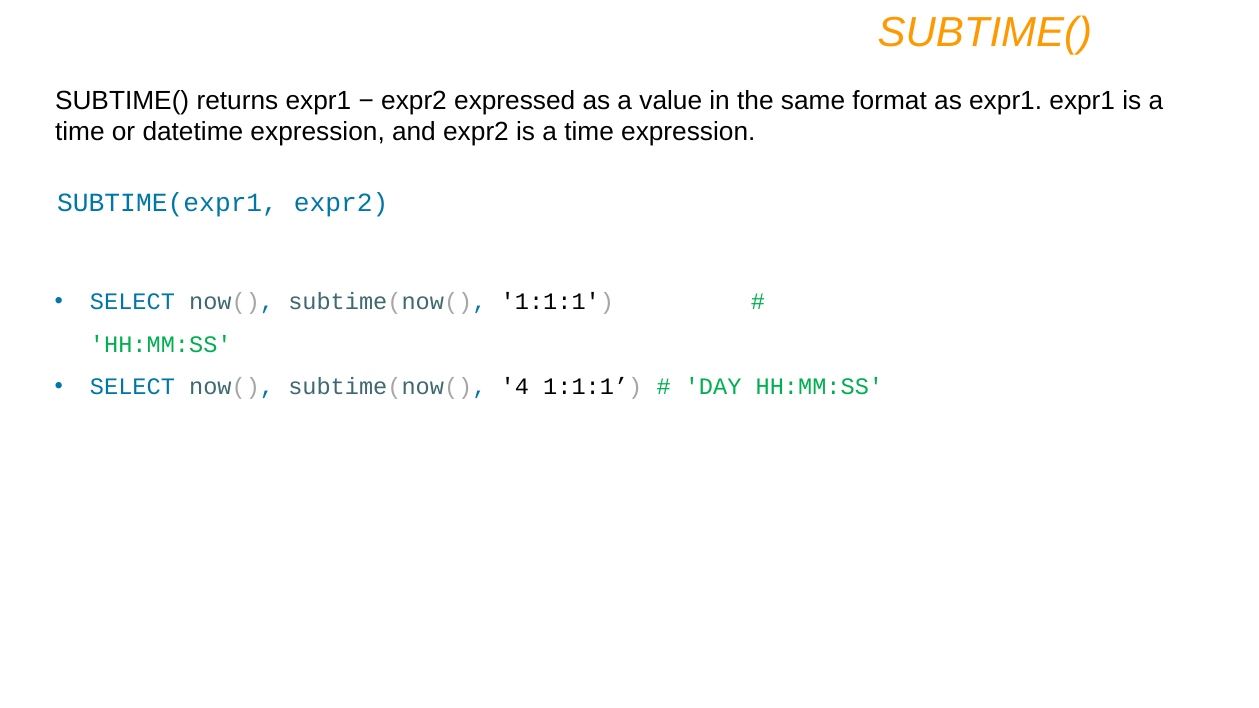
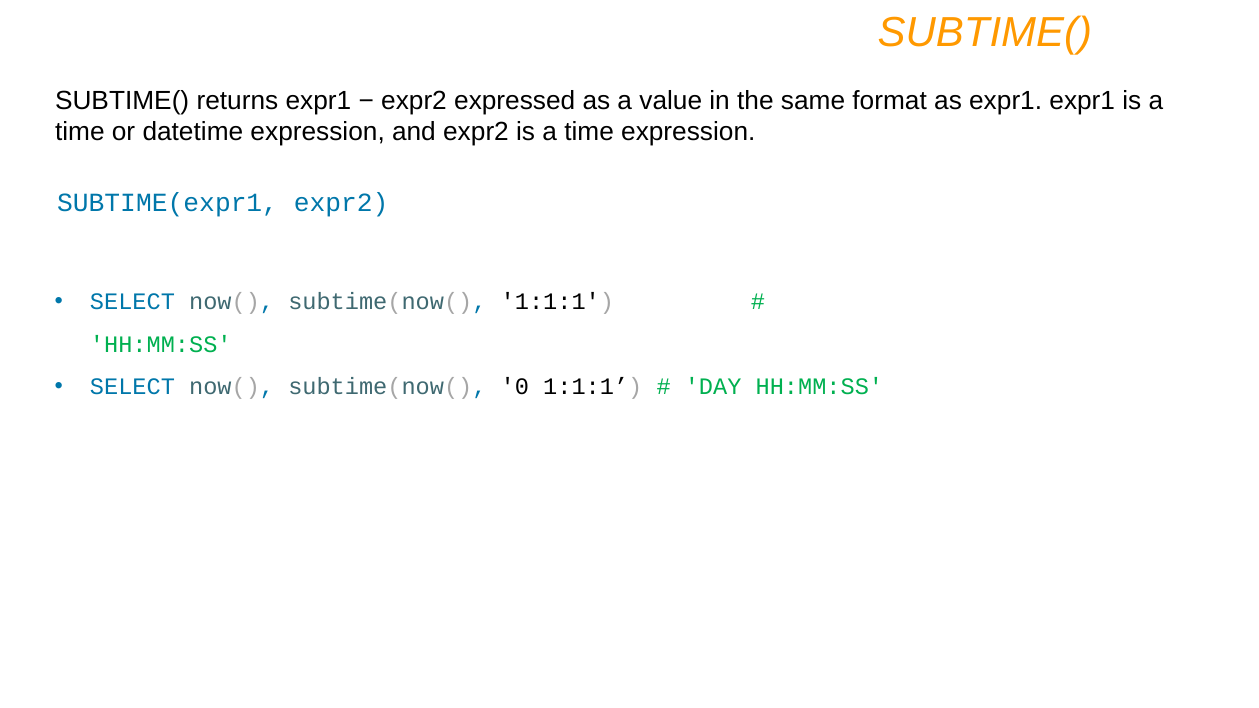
4: 4 -> 0 (515, 387)
